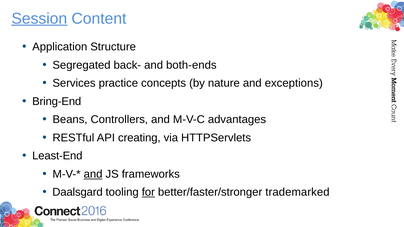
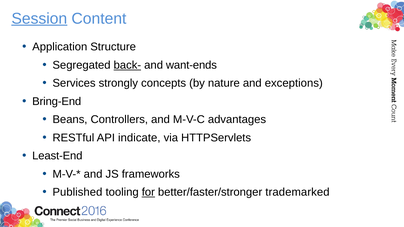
back- underline: none -> present (127, 65)
both-ends: both-ends -> want-ends (191, 65)
practice: practice -> strongly (118, 83)
creating: creating -> indicate (139, 138)
and underline: present -> none (93, 174)
Daalsgard: Daalsgard -> Published (77, 192)
